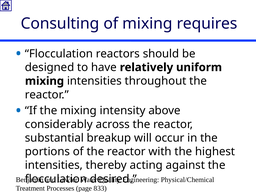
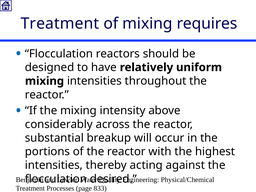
Consulting: Consulting -> Treatment (60, 23)
